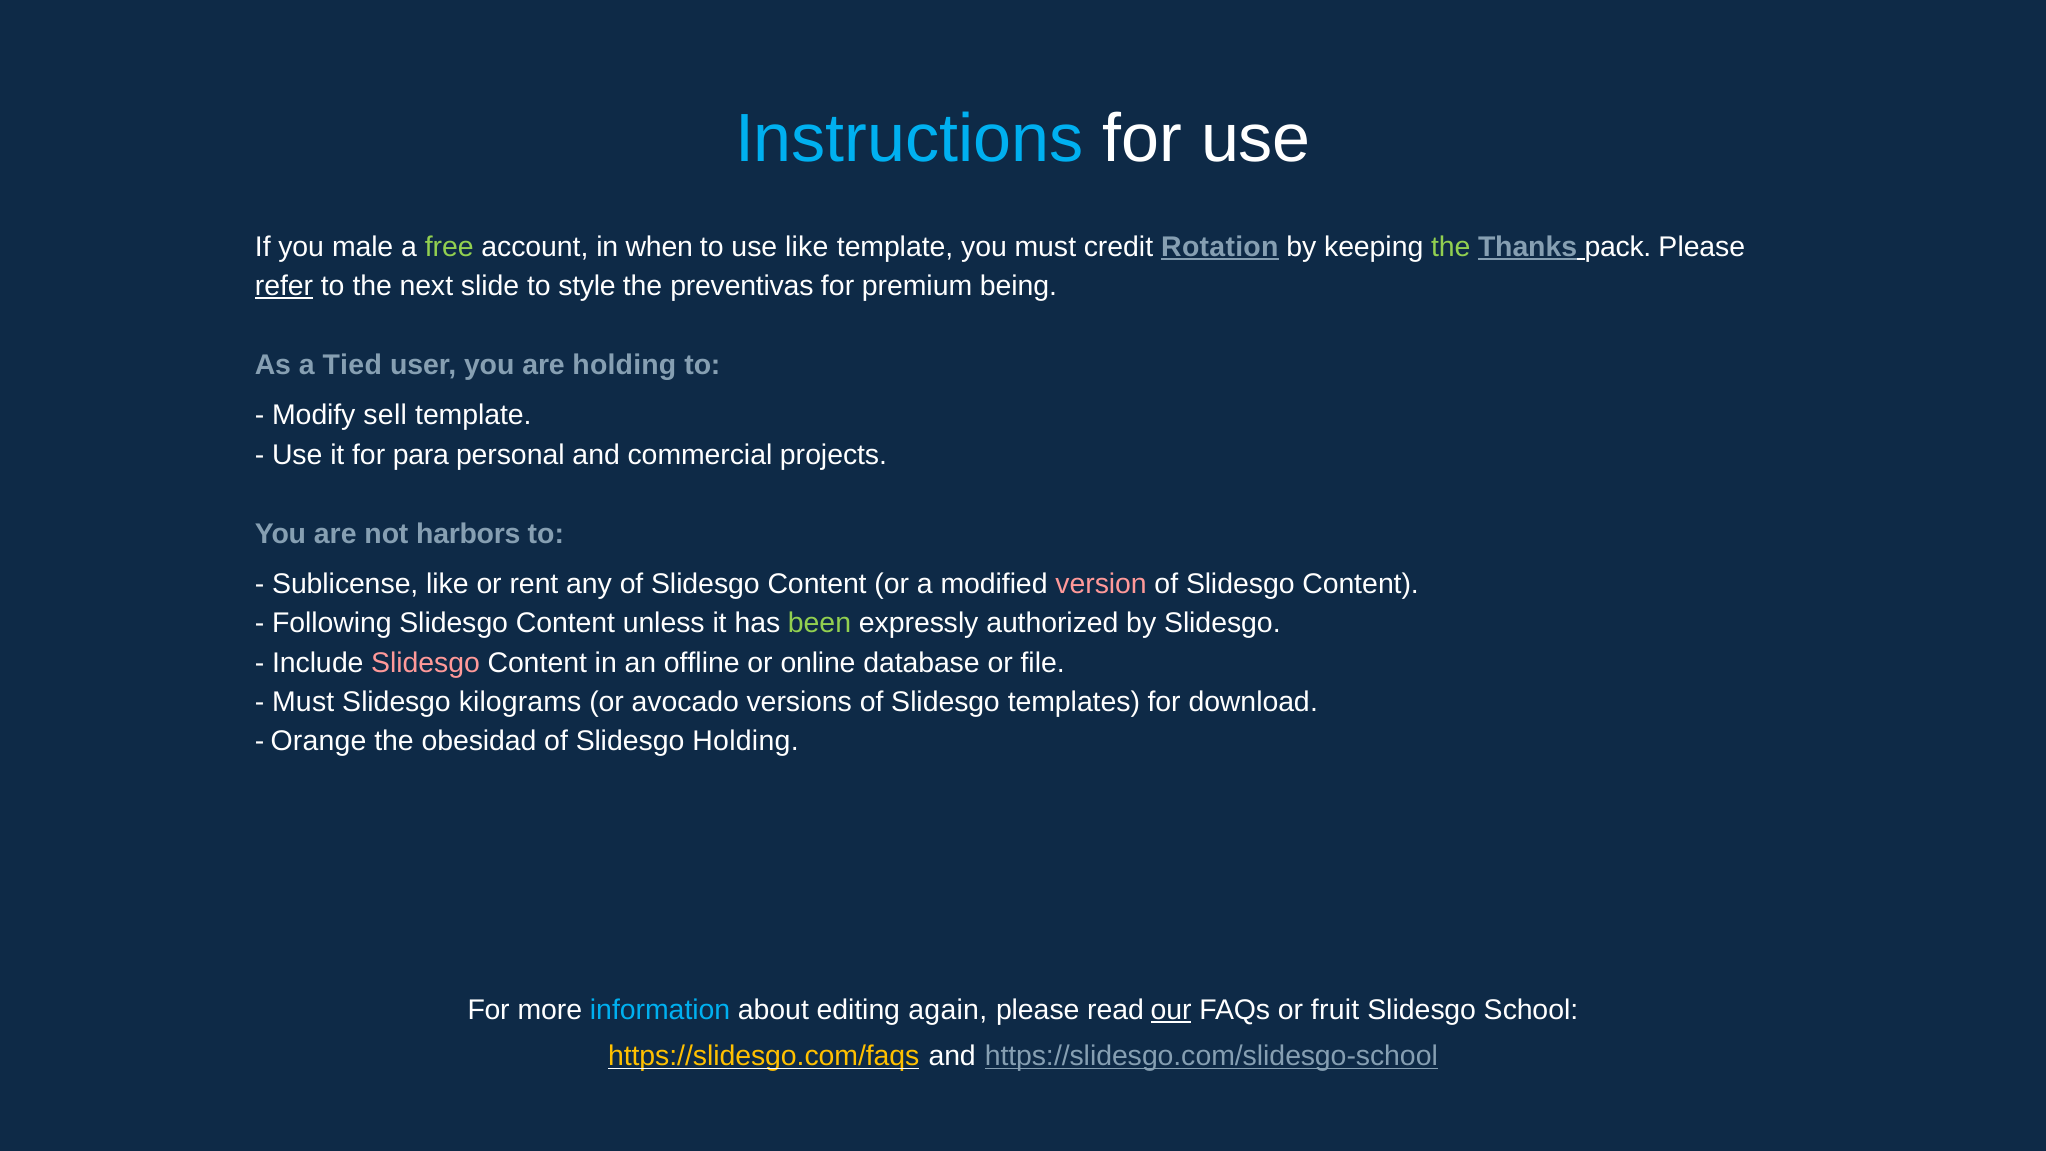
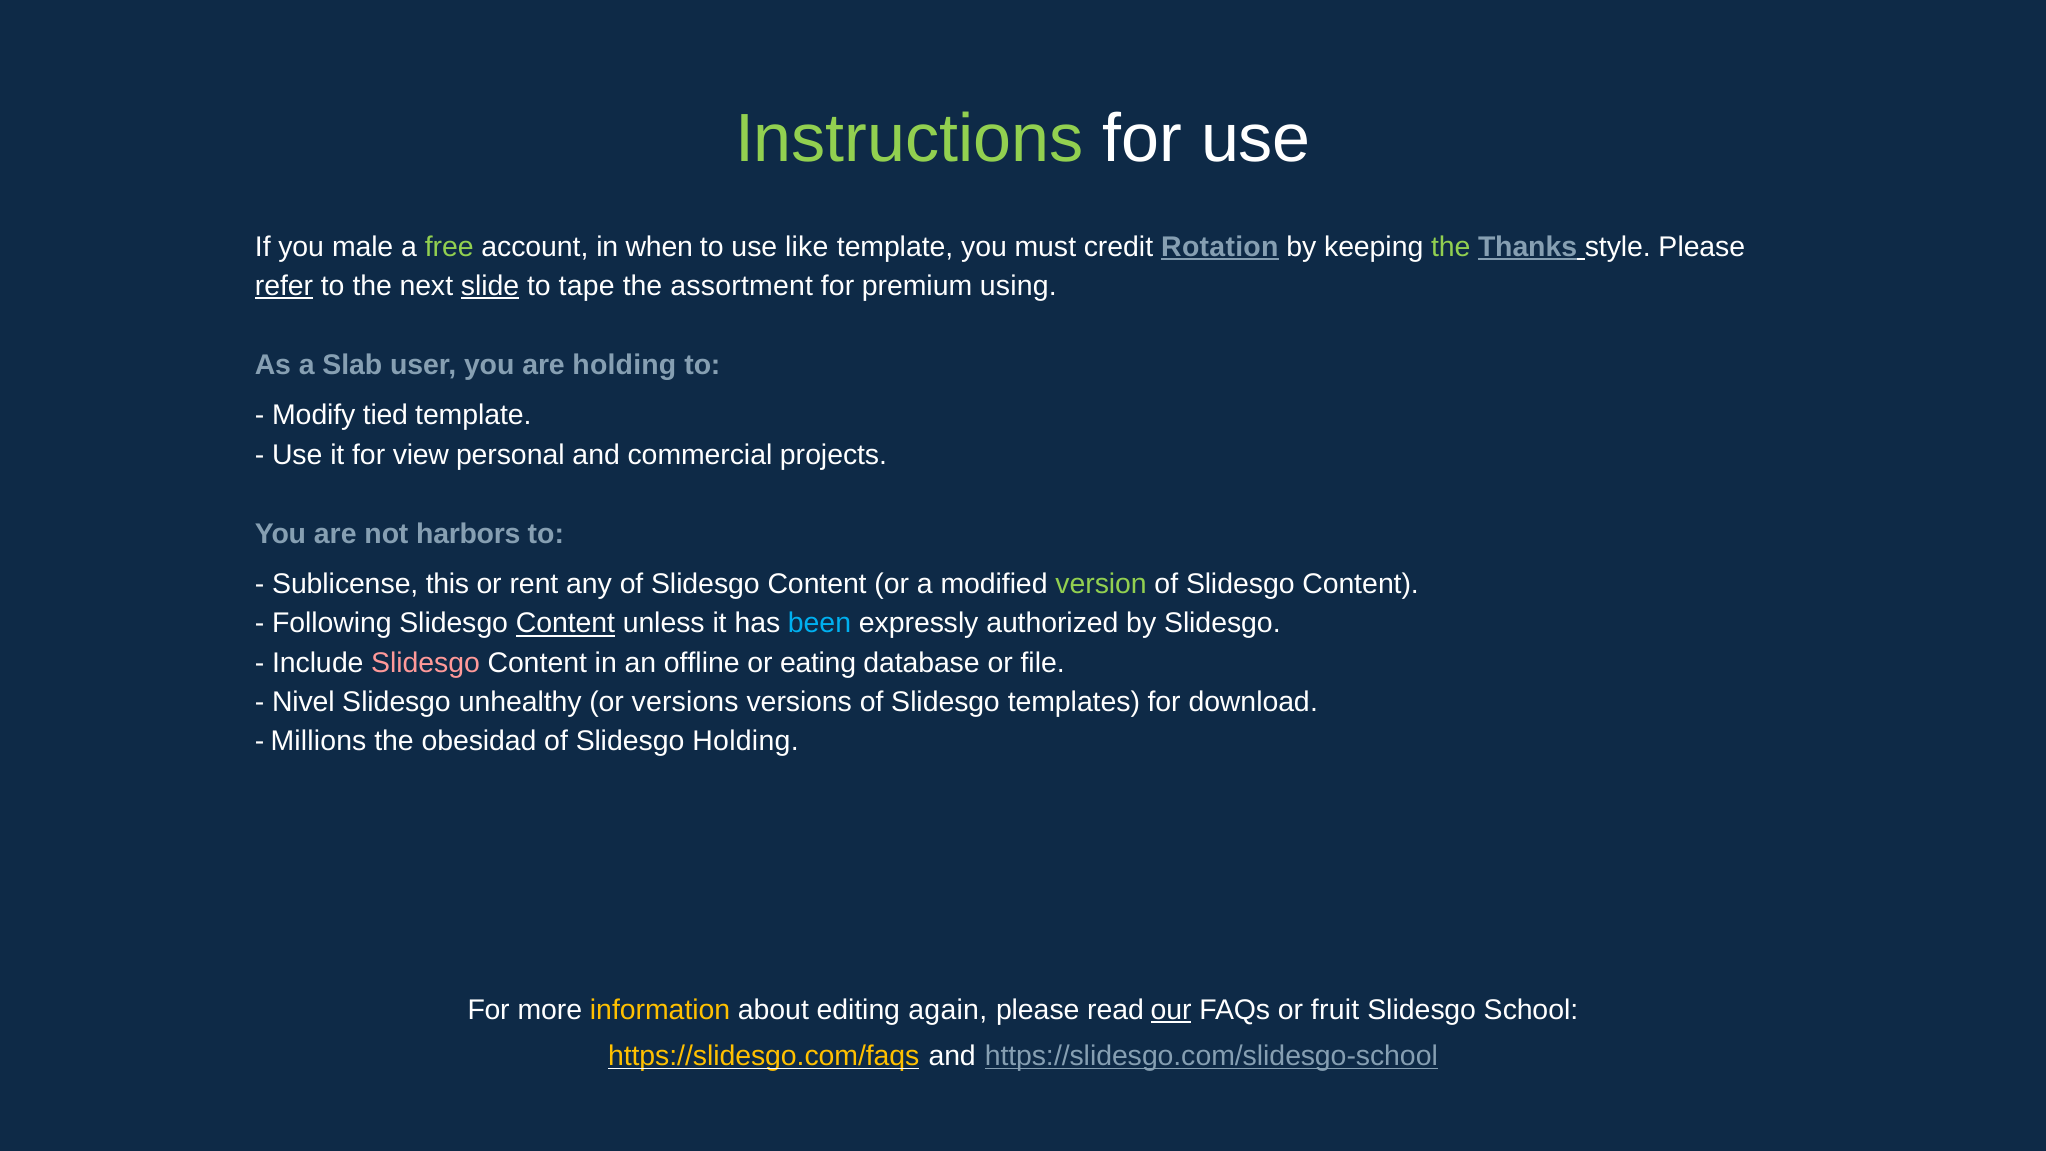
Instructions colour: light blue -> light green (909, 139)
pack: pack -> style (1618, 247)
slide underline: none -> present (490, 286)
style: style -> tape (587, 286)
preventivas: preventivas -> assortment (742, 286)
being: being -> using (1018, 286)
Tied: Tied -> Slab (352, 365)
sell: sell -> tied (385, 415)
para: para -> view (421, 455)
Sublicense like: like -> this (447, 584)
version colour: pink -> light green (1101, 584)
Content underline: none -> present (565, 624)
been colour: light green -> light blue (820, 624)
online: online -> eating (818, 663)
Must: Must -> Nivel (303, 702)
kilograms: kilograms -> unhealthy (520, 702)
or avocado: avocado -> versions (685, 702)
Orange: Orange -> Millions (319, 741)
information colour: light blue -> yellow (660, 1010)
